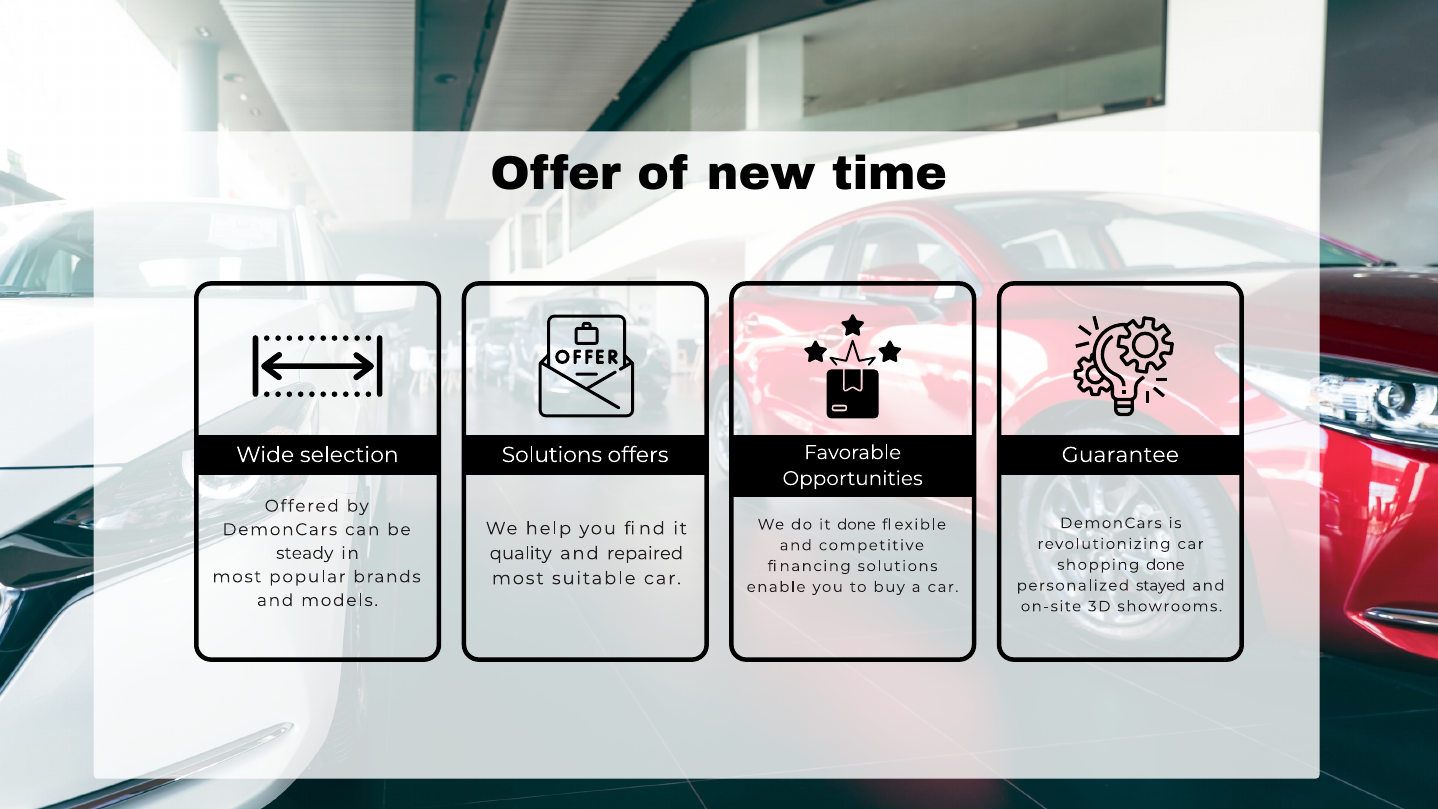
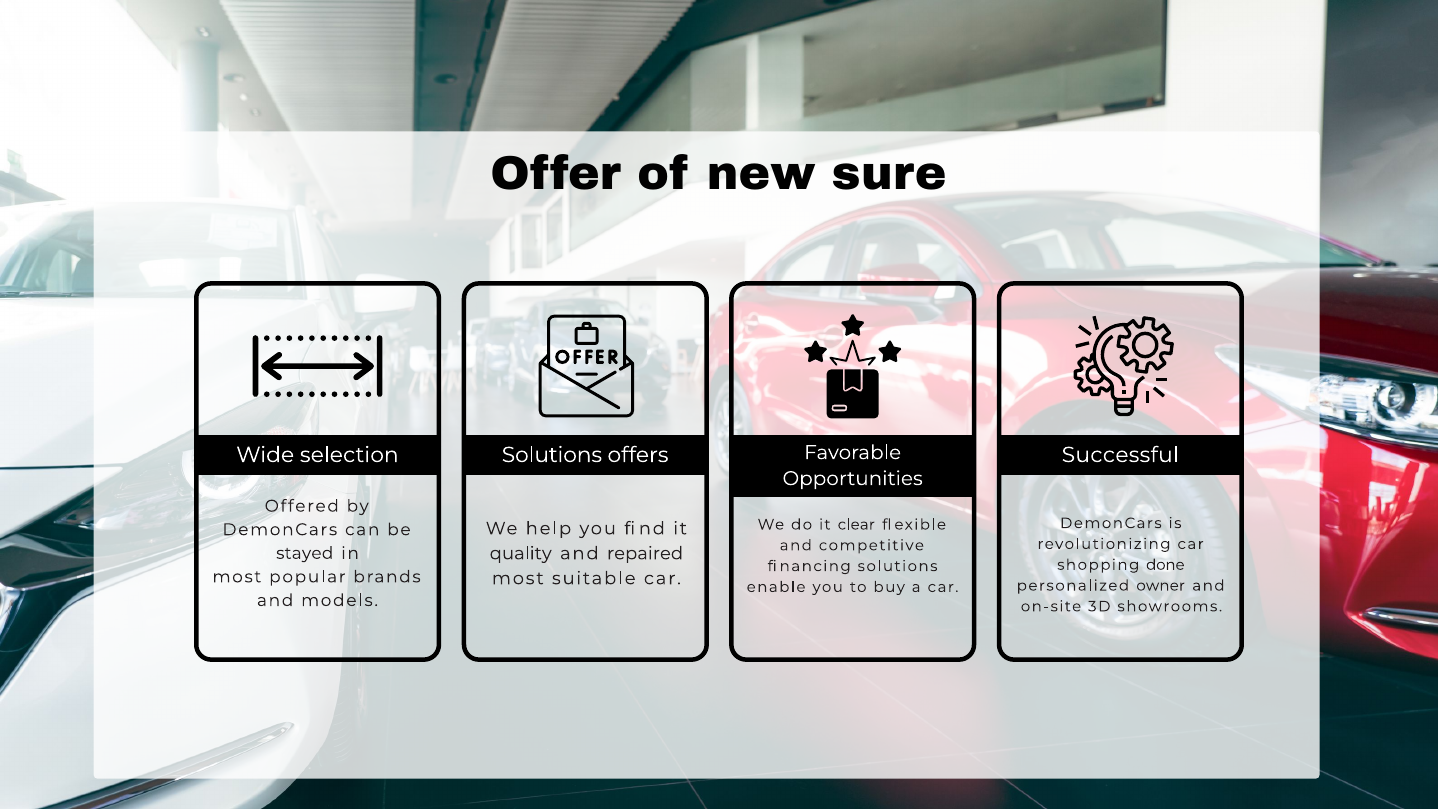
time: time -> sure (889, 174)
Guarantee: Guarantee -> Successful (1120, 455)
it done: done -> clear (856, 524)
steady: steady -> stayed (305, 553)
stayed: stayed -> owner (1161, 586)
